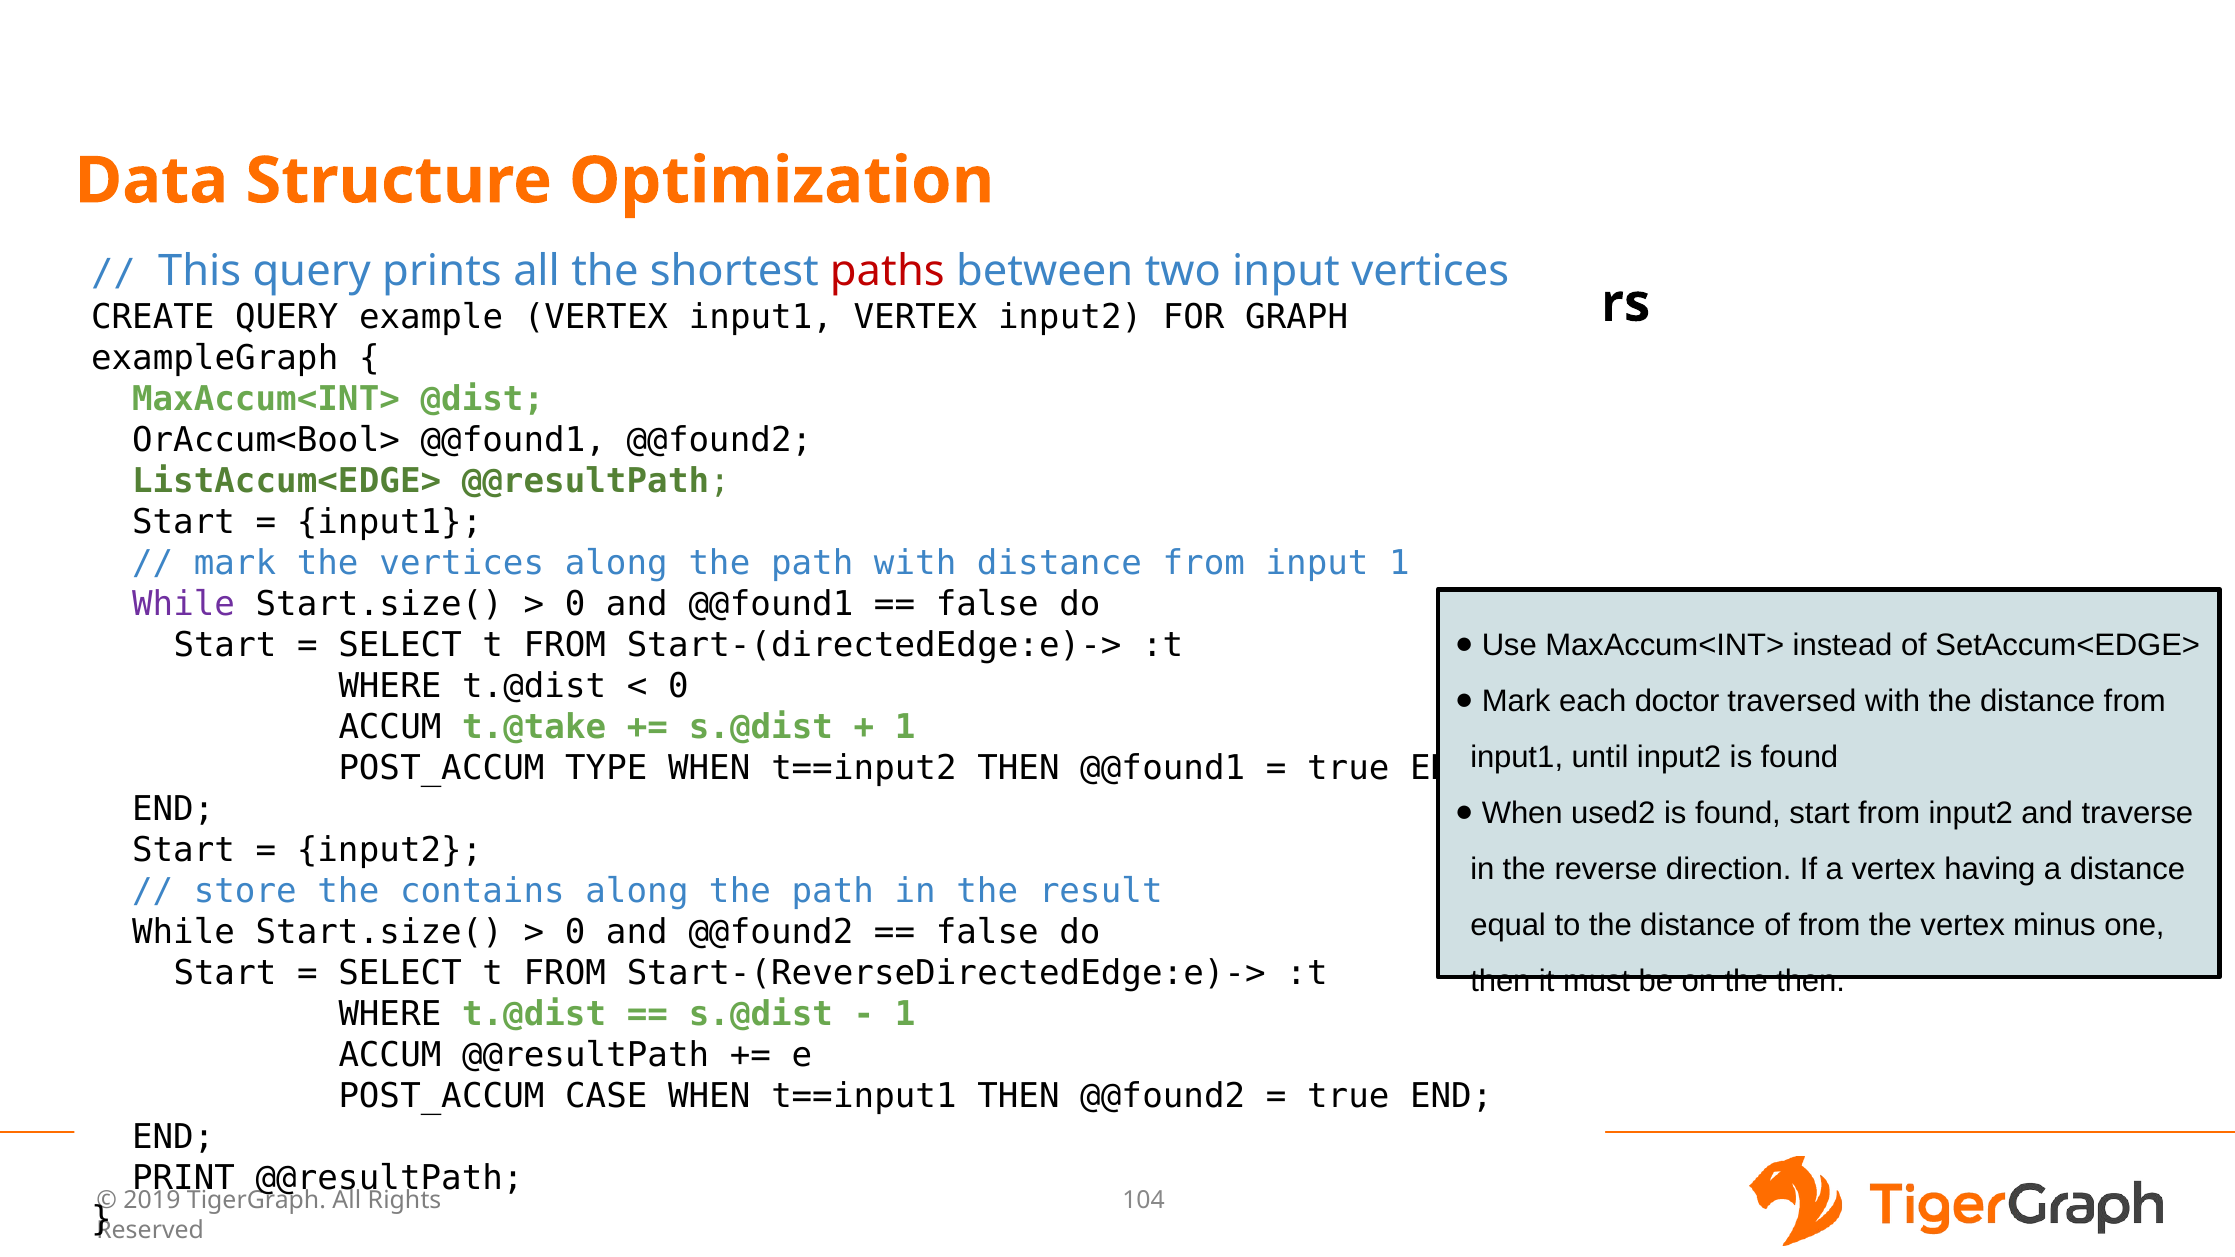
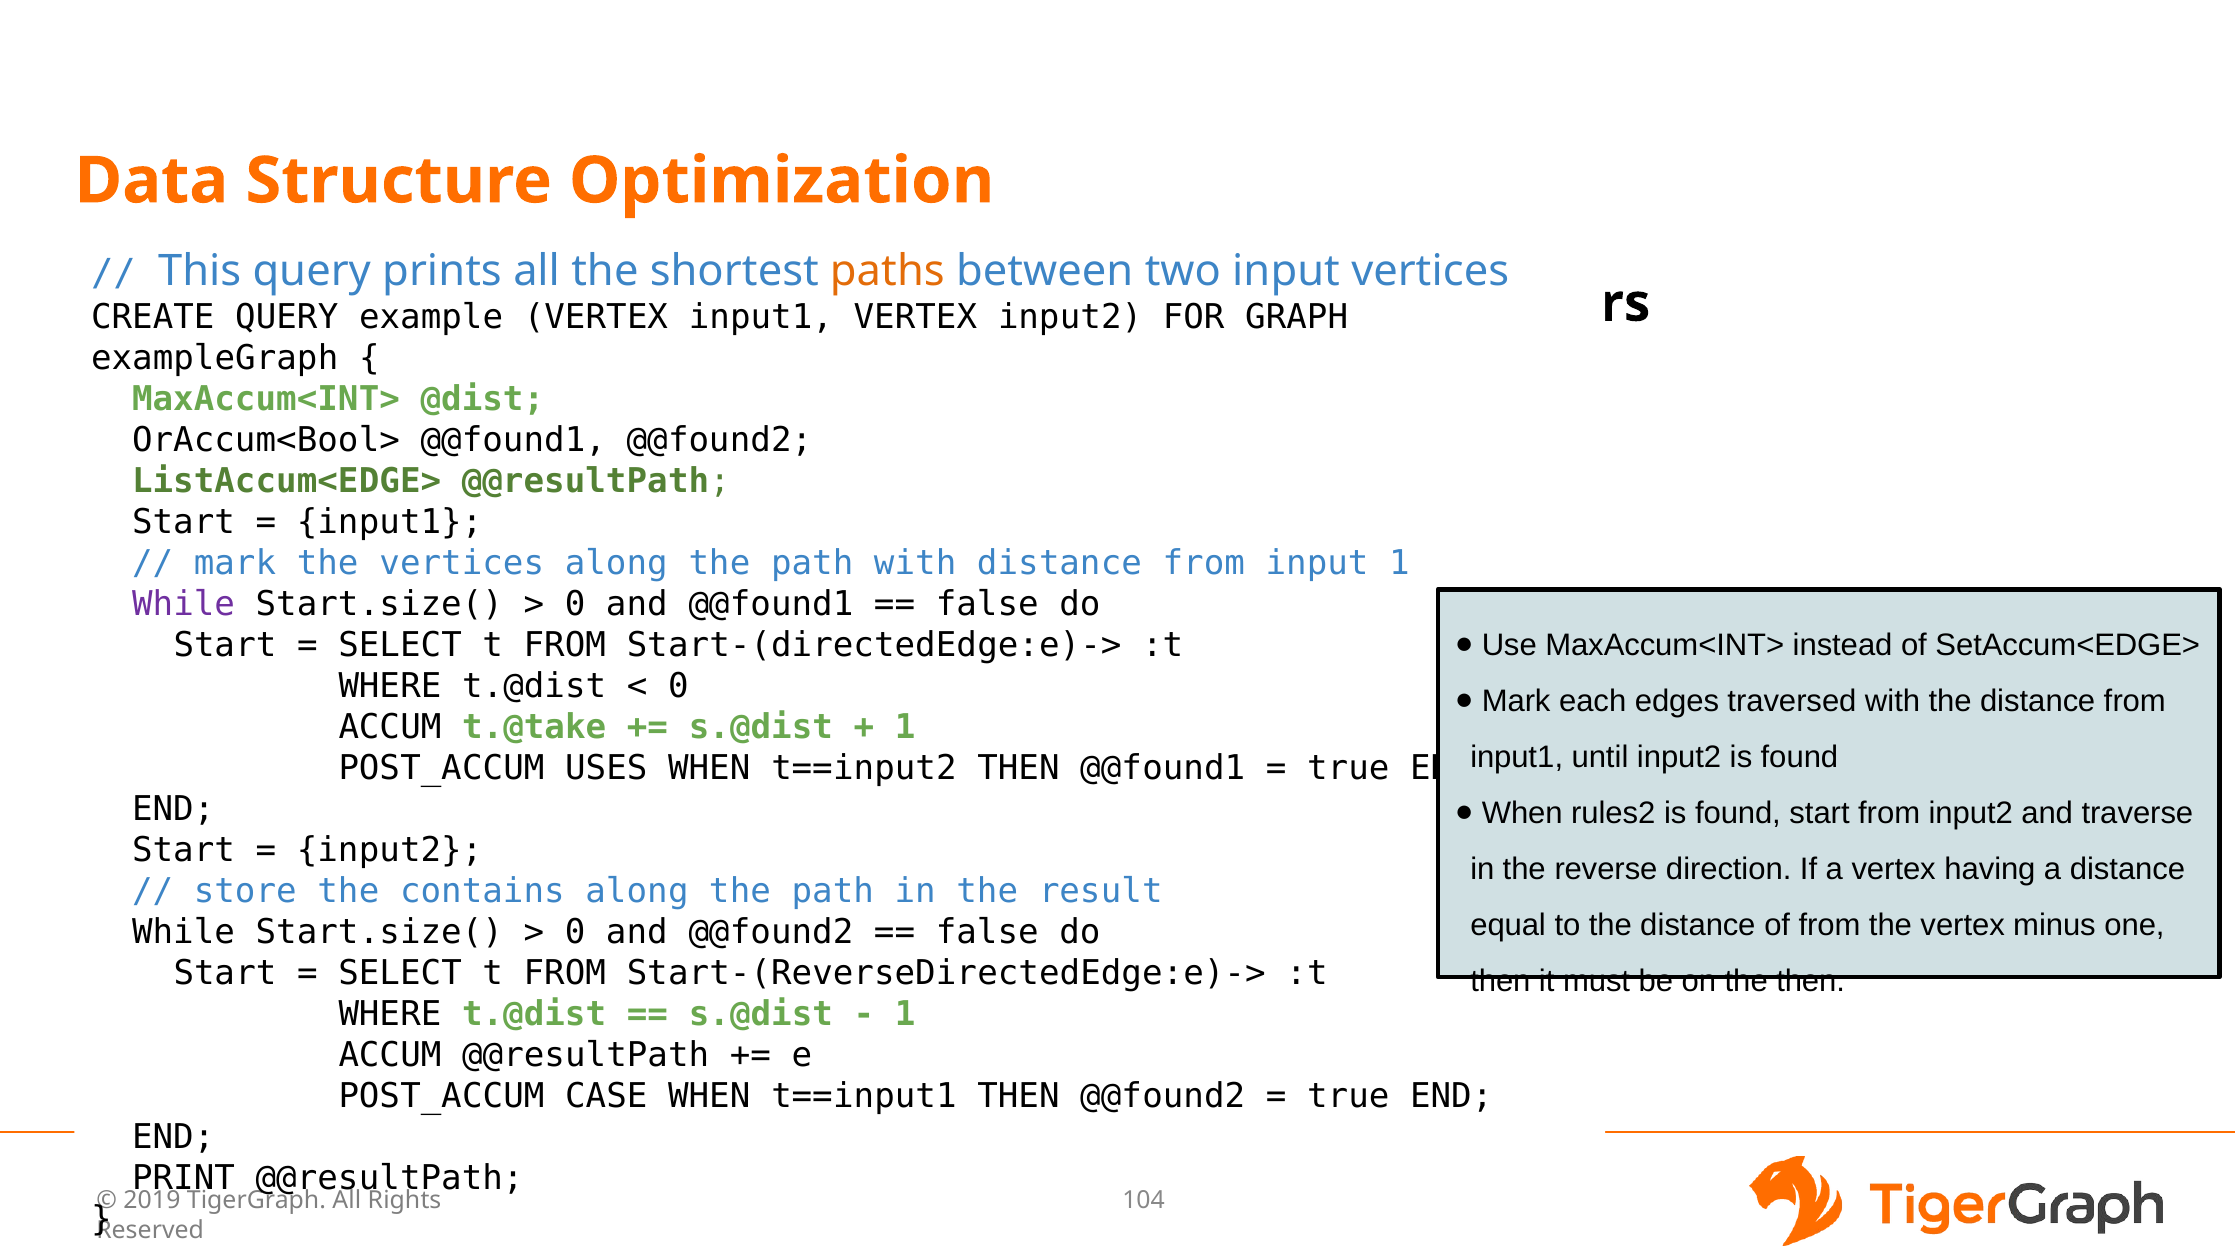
paths colour: red -> orange (887, 271)
doctor: doctor -> edges (1677, 701)
POST_ACCUM TYPE: TYPE -> USES (606, 768)
used2: used2 -> rules2 (1613, 813)
